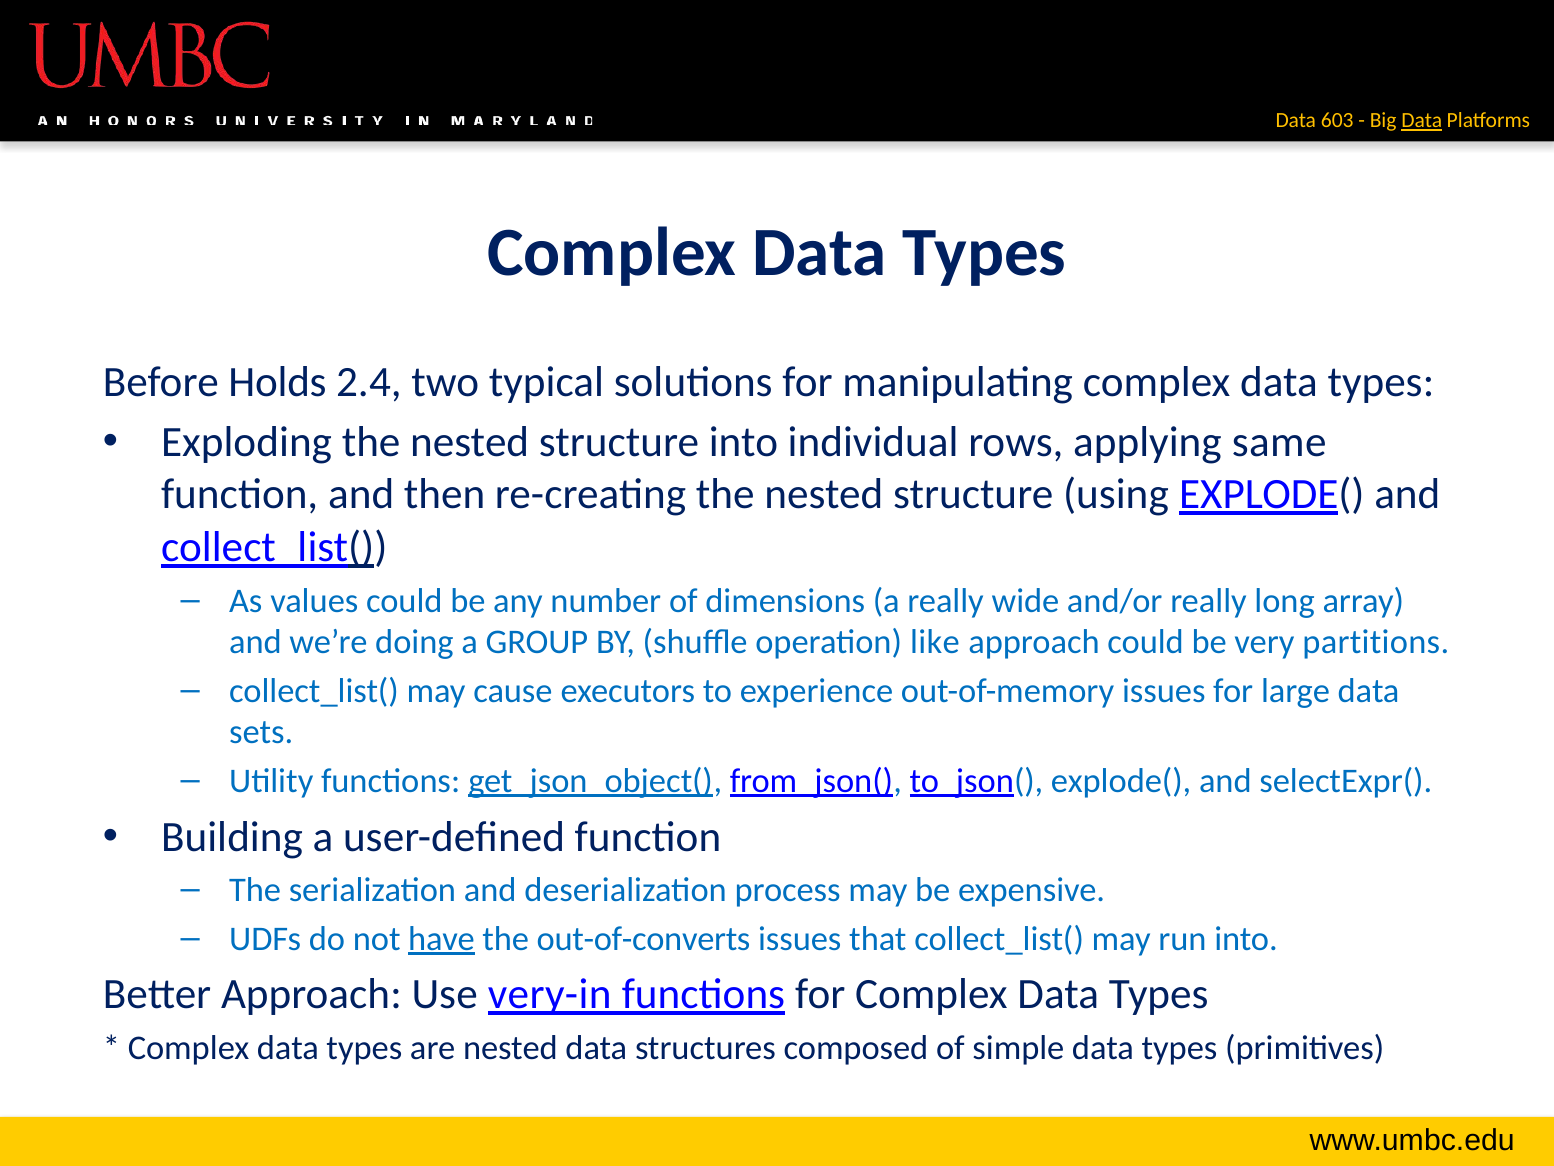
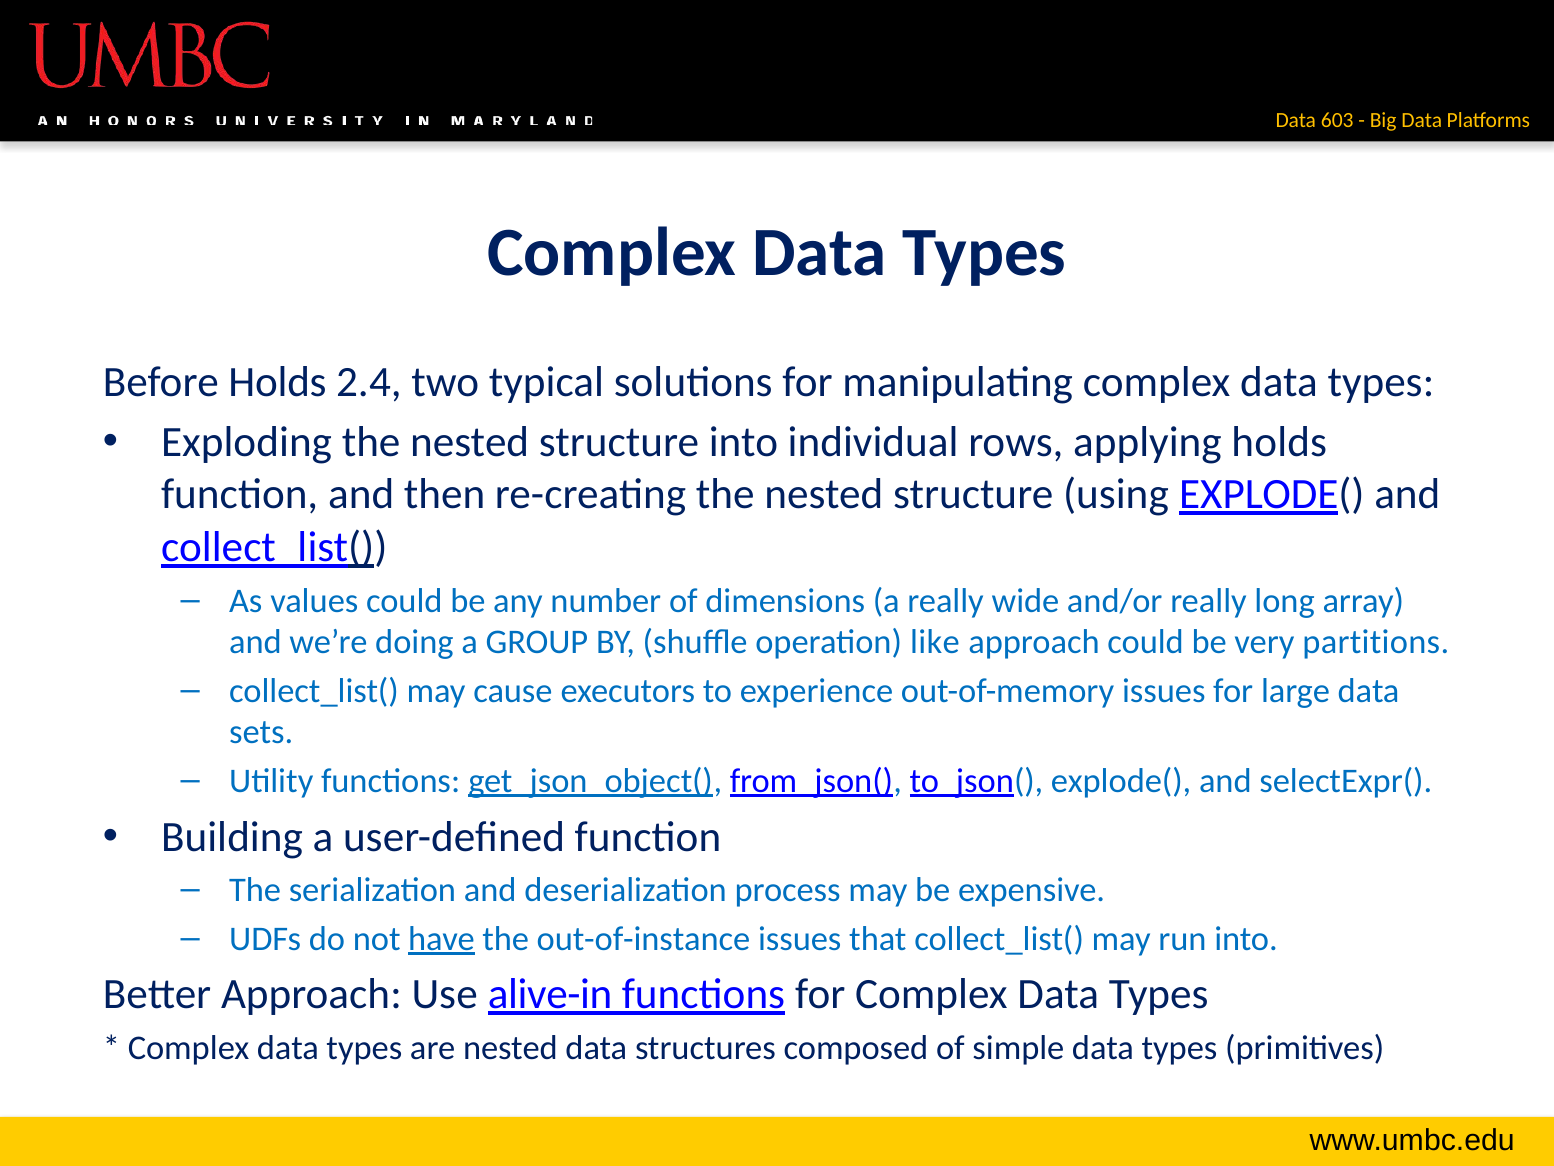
Data underline: present -> none (1422, 121)
applying same: same -> holds (1279, 442)
out-of-converts: out-of-converts -> out-of-instance (643, 938)
very-in: very-in -> alive-in (550, 994)
